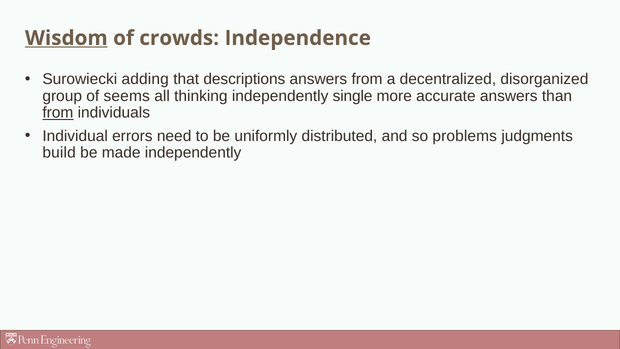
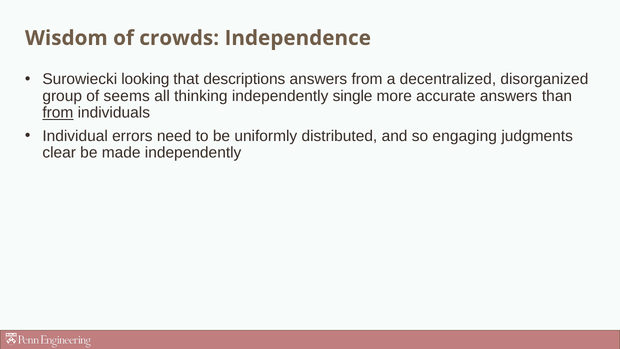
Wisdom underline: present -> none (66, 38)
adding: adding -> looking (145, 79)
problems: problems -> engaging (465, 136)
build: build -> clear (59, 153)
